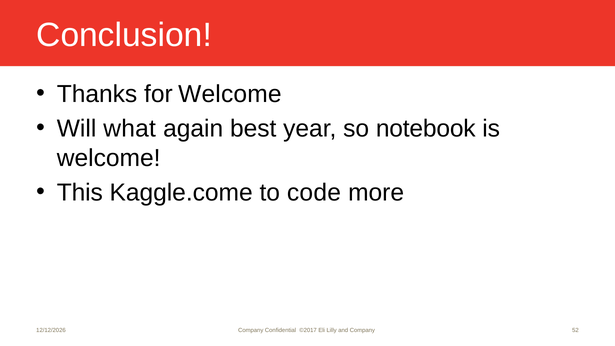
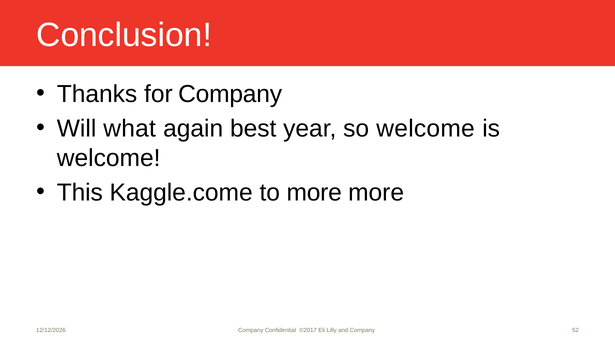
for Welcome: Welcome -> Company (230, 94)
so notebook: notebook -> welcome (426, 128)
to code: code -> more (314, 192)
